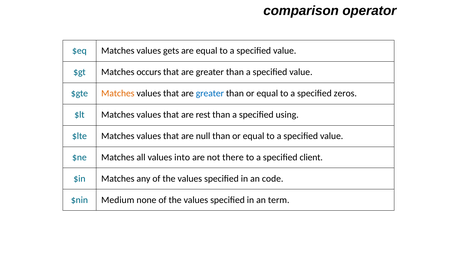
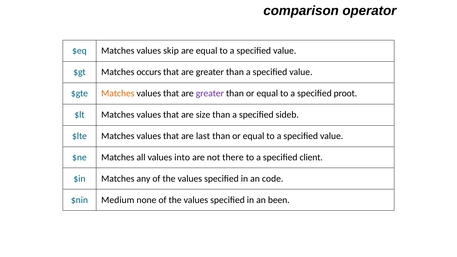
gets: gets -> skip (171, 51)
greater colour: blue -> purple (210, 93)
zeros: zeros -> proot (345, 93)
rest: rest -> size (203, 115)
using: using -> sideb (287, 115)
null: null -> last (203, 136)
term: term -> been (279, 200)
